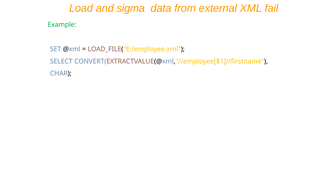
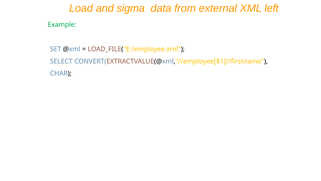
fail: fail -> left (272, 8)
